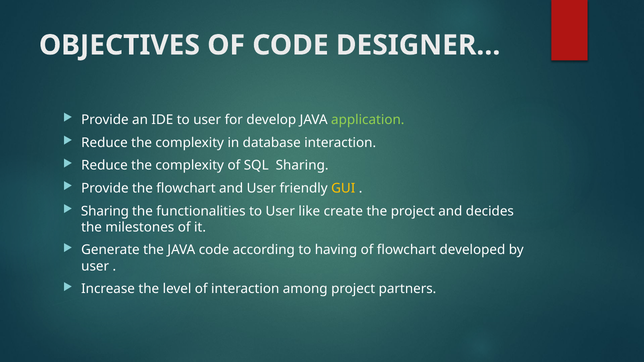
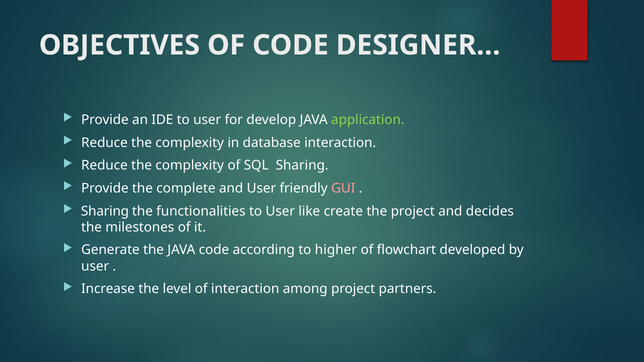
the flowchart: flowchart -> complete (186, 188)
GUI colour: yellow -> pink (343, 188)
having: having -> higher (336, 250)
